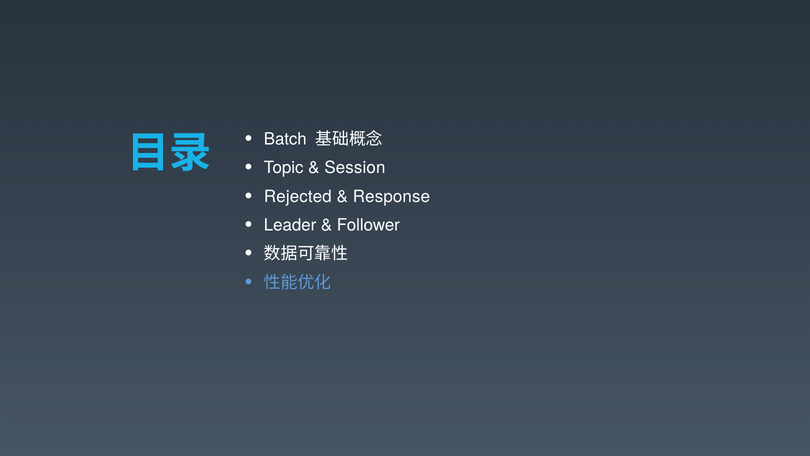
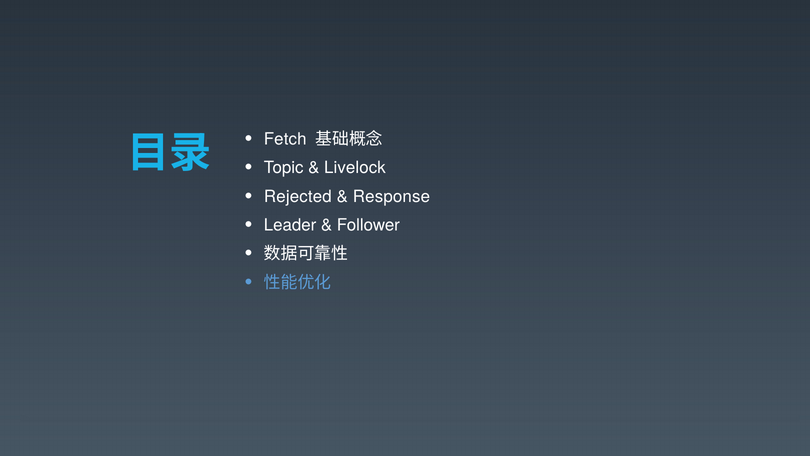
Batch: Batch -> Fetch (285, 139)
Session: Session -> Livelock (355, 168)
